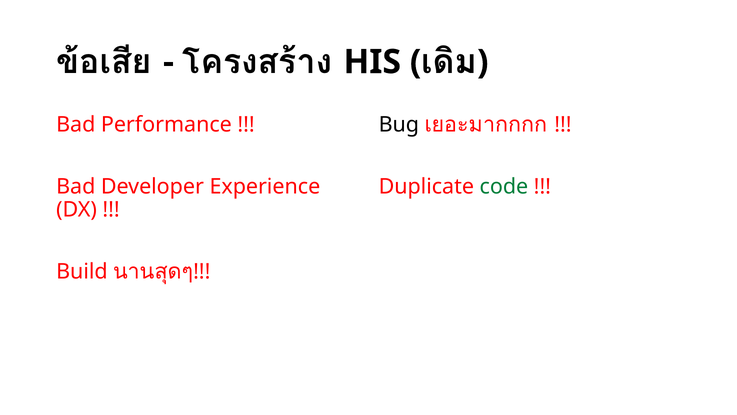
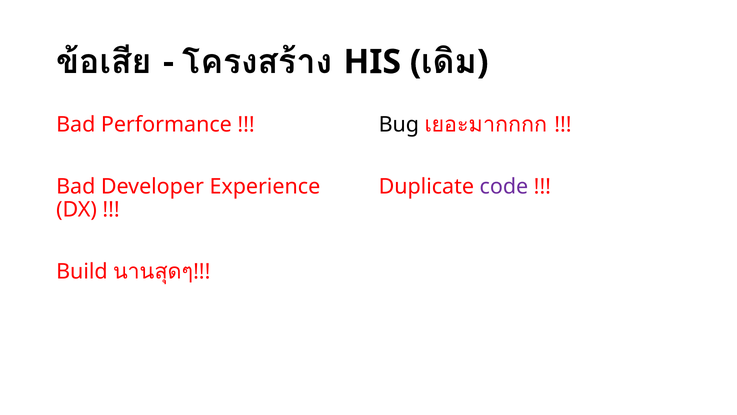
code colour: green -> purple (504, 186)
